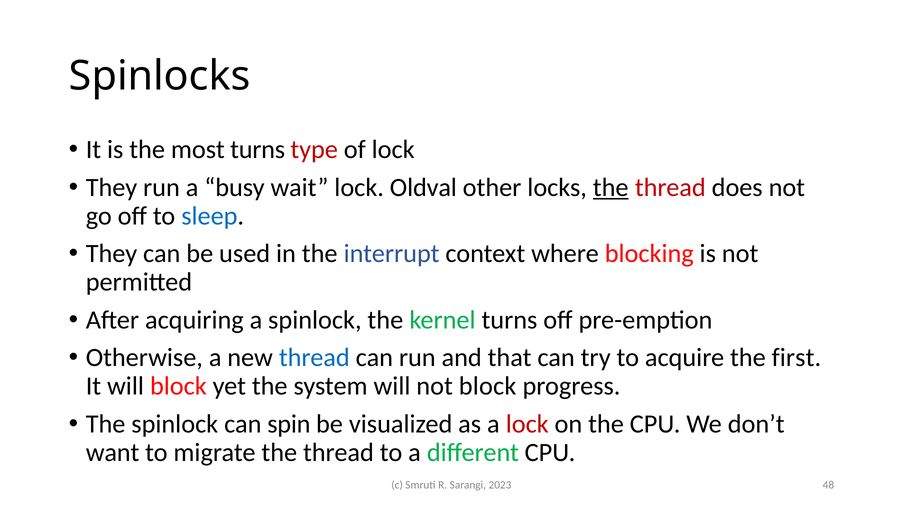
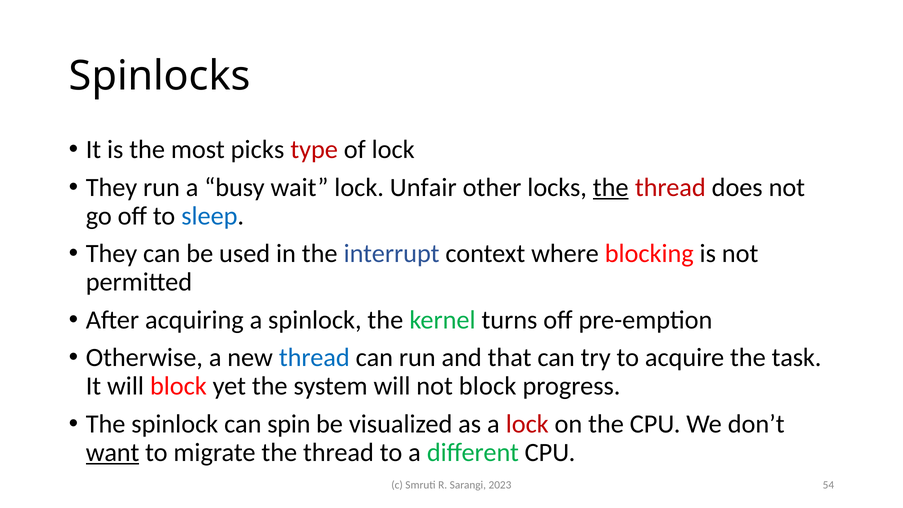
most turns: turns -> picks (257, 150)
Oldval: Oldval -> Unfair (423, 187)
first: first -> task (797, 358)
want underline: none -> present (113, 452)
48: 48 -> 54 (828, 485)
